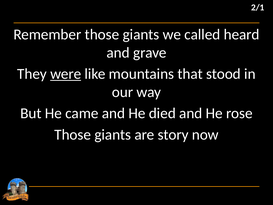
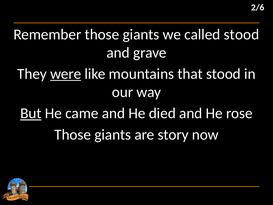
2/1: 2/1 -> 2/6 (258, 7)
called heard: heard -> stood (241, 34)
But underline: none -> present (31, 113)
